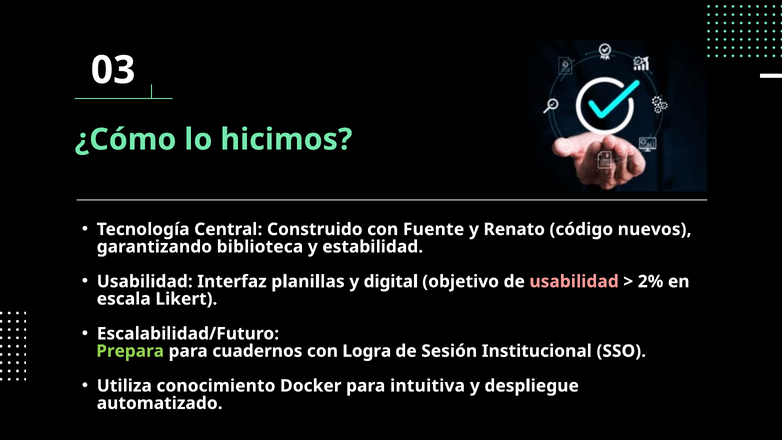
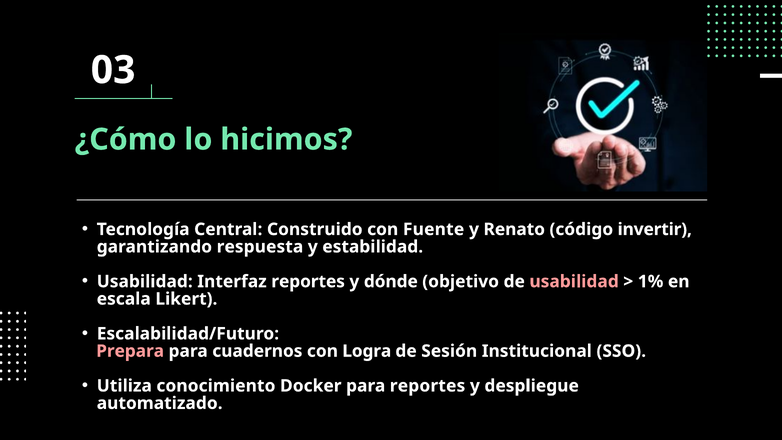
nuevos: nuevos -> invertir (655, 229)
biblioteca: biblioteca -> respuesta (260, 247)
Interfaz planillas: planillas -> reportes (308, 281)
digital: digital -> dónde (391, 281)
2%: 2% -> 1% (651, 281)
Prepara colour: light green -> pink (130, 351)
para intuitiva: intuitiva -> reportes (428, 386)
